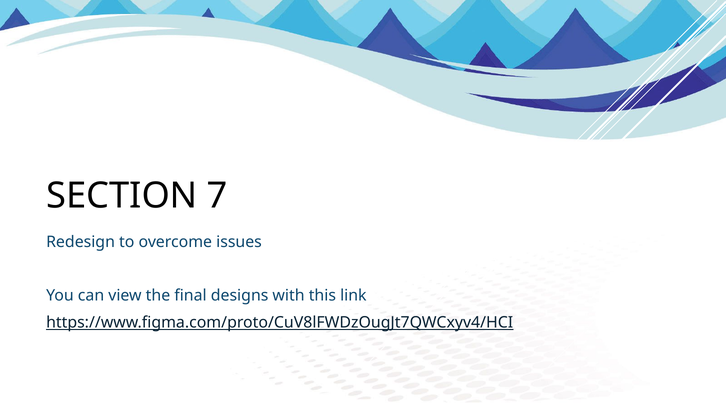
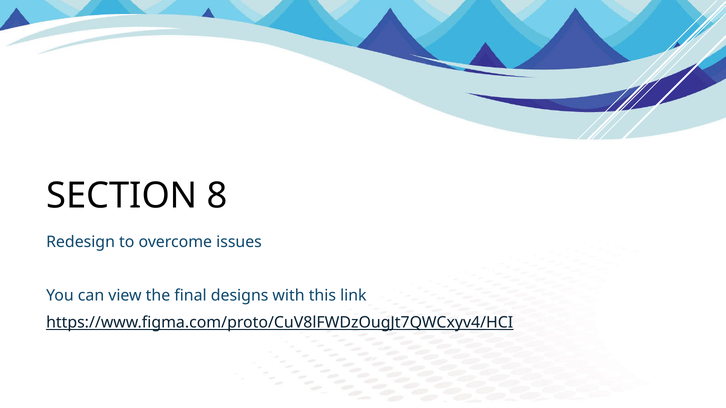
7: 7 -> 8 (217, 196)
